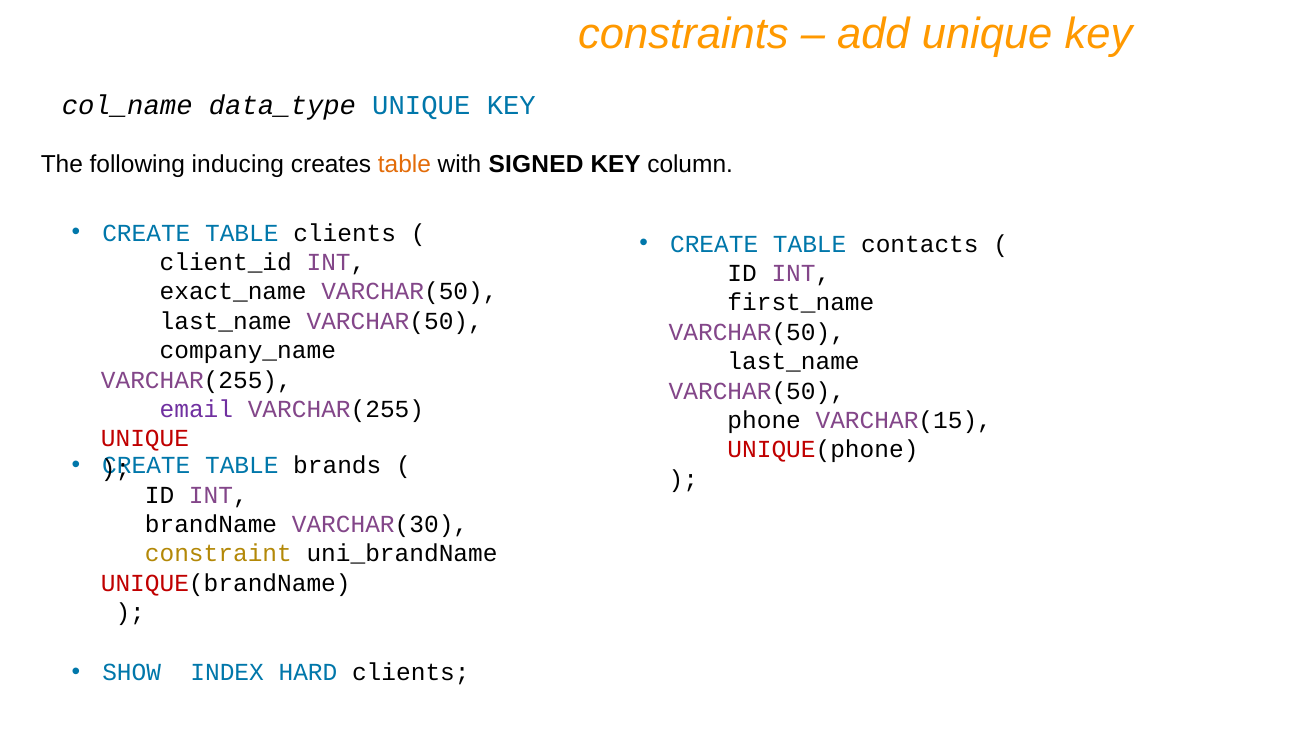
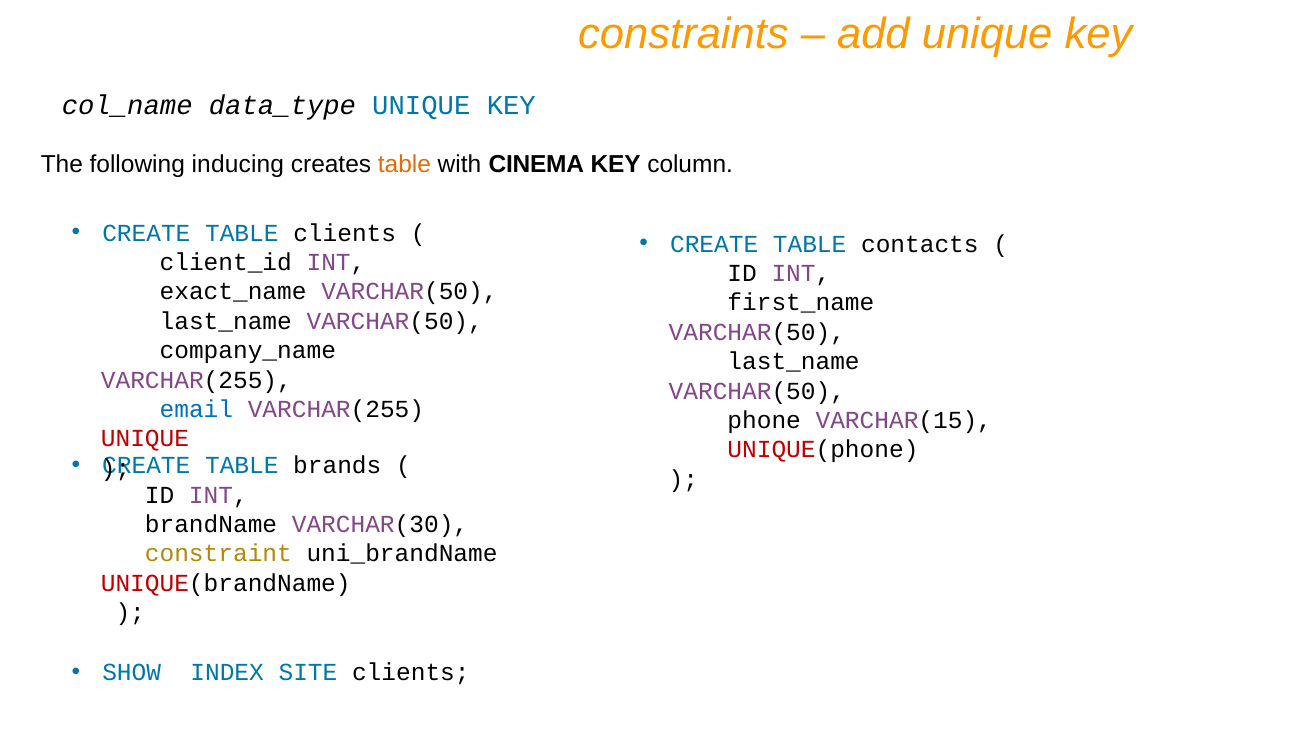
SIGNED: SIGNED -> CINEMA (536, 165)
email colour: purple -> blue (196, 409)
HARD: HARD -> SITE (308, 672)
